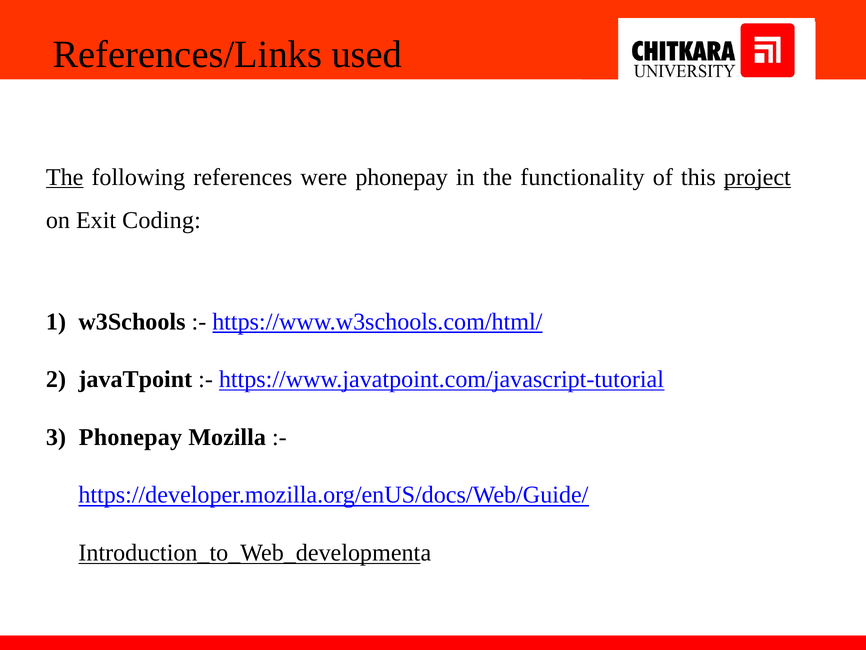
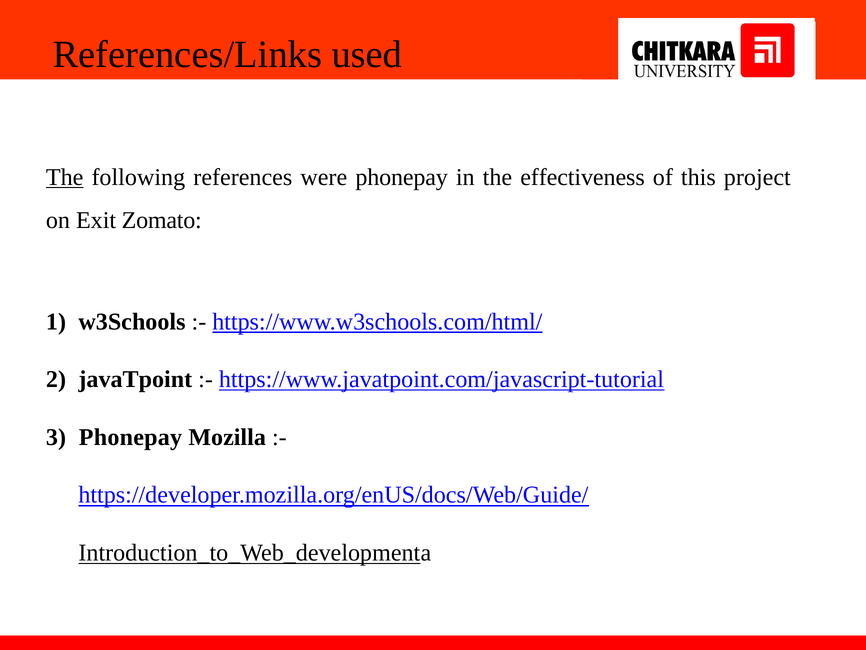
functionality: functionality -> effectiveness (583, 177)
project underline: present -> none (757, 177)
Coding: Coding -> Zomato (162, 220)
